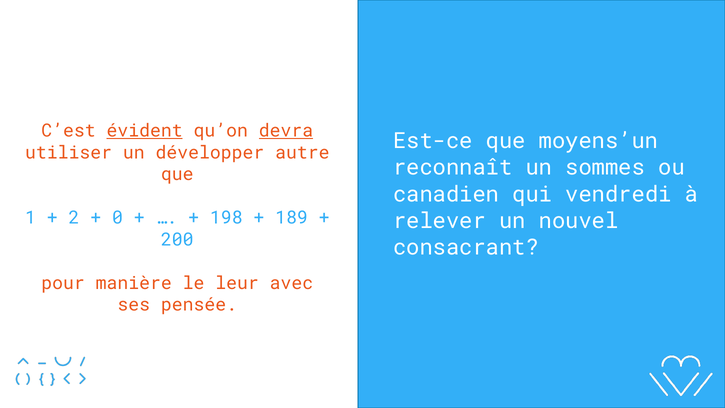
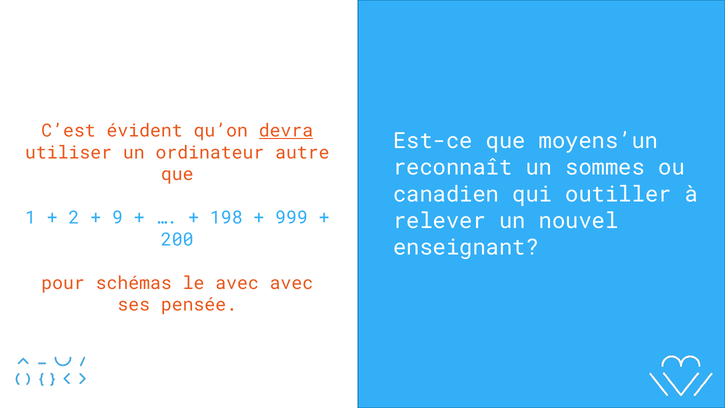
évident underline: present -> none (145, 131)
développer: développer -> ordinateur (210, 153)
vendredi: vendredi -> outiller (618, 194)
0: 0 -> 9 (117, 218)
189: 189 -> 999 (291, 218)
consacrant: consacrant -> enseignant (466, 247)
manière: manière -> schémas (134, 283)
le leur: leur -> avec (237, 283)
